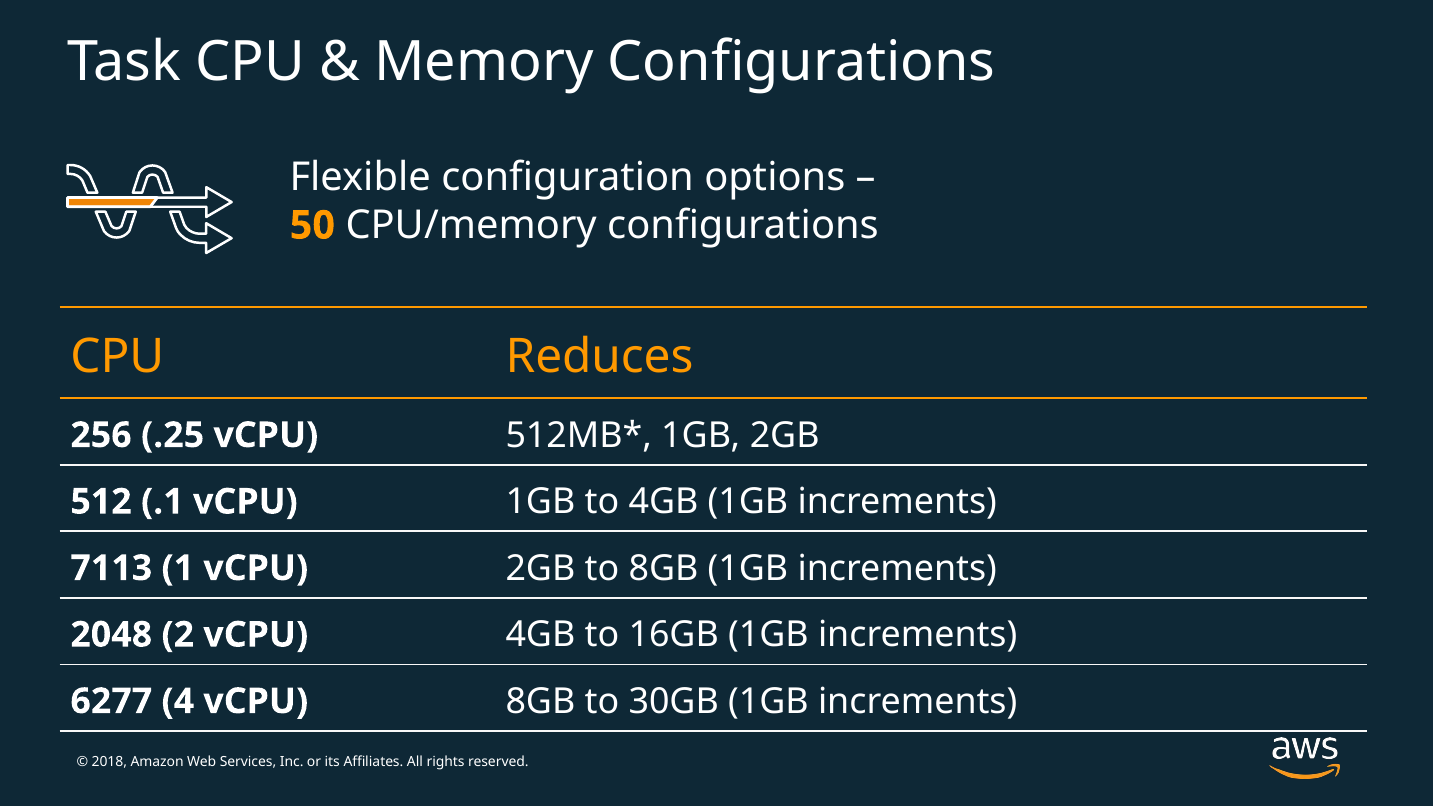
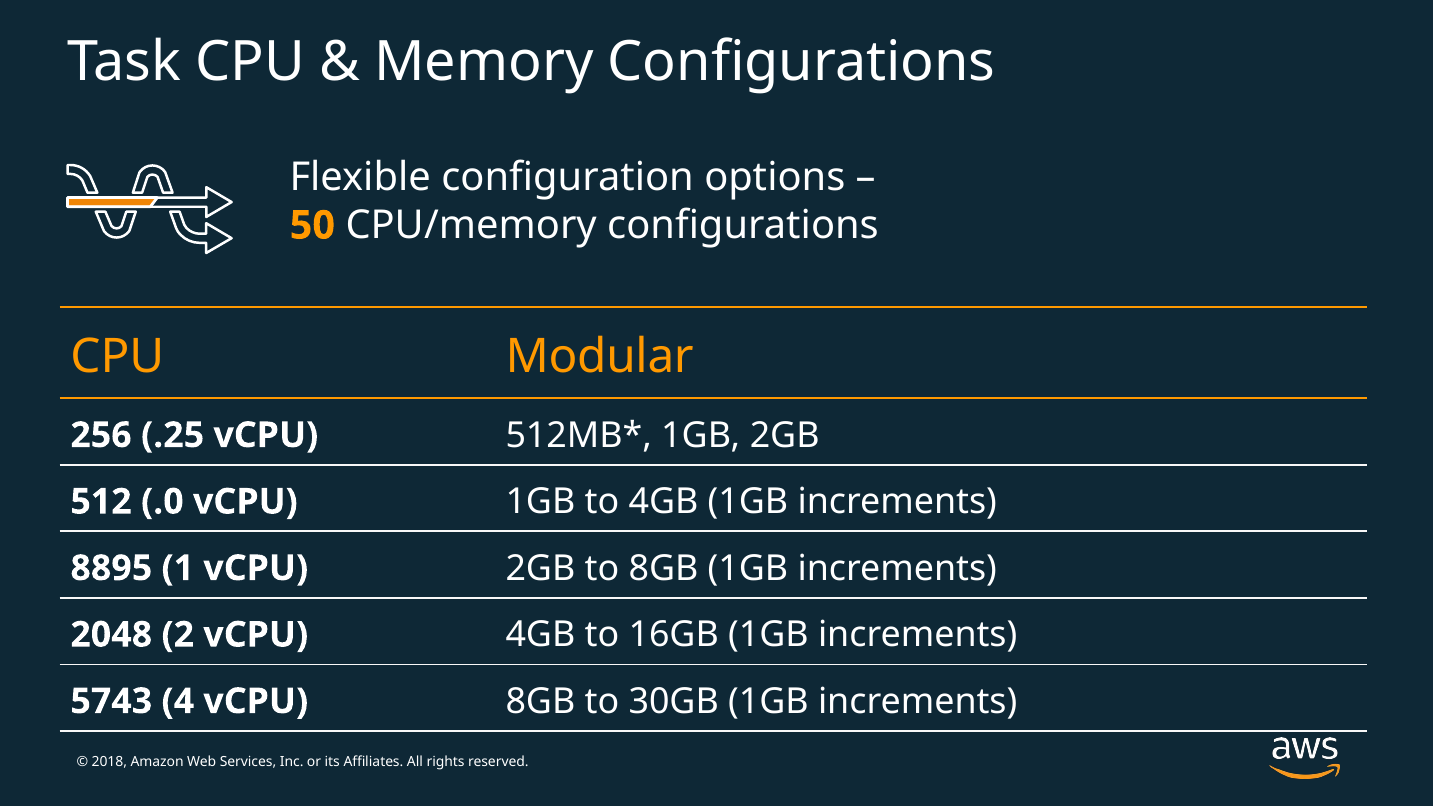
Reduces: Reduces -> Modular (600, 357)
.1: .1 -> .0 (162, 502)
7113: 7113 -> 8895 (111, 568)
6277: 6277 -> 5743 (111, 701)
